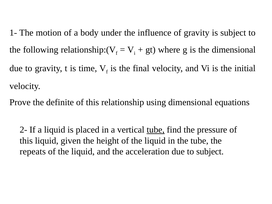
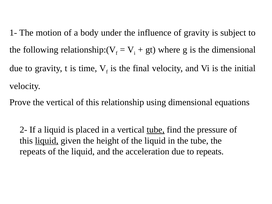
the definite: definite -> vertical (60, 102)
liquid underline: none -> present (47, 141)
to subject: subject -> repeats (210, 152)
